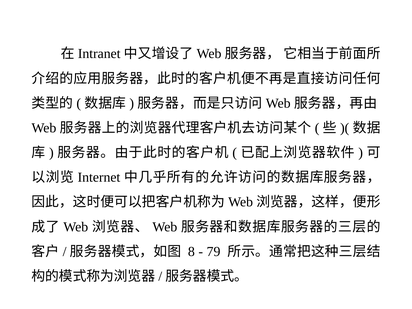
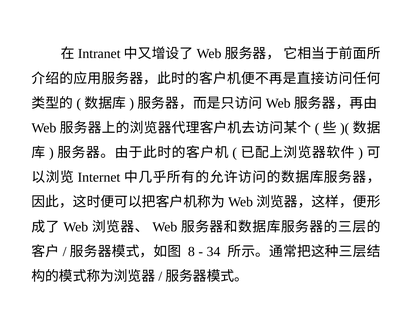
79: 79 -> 34 (214, 252)
